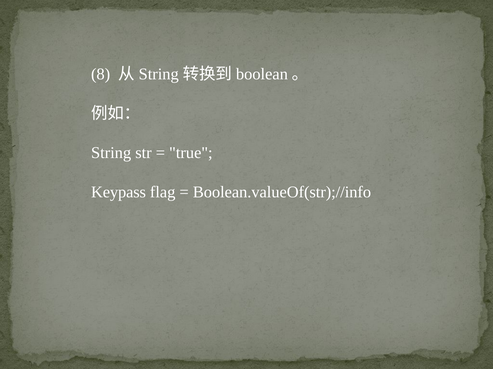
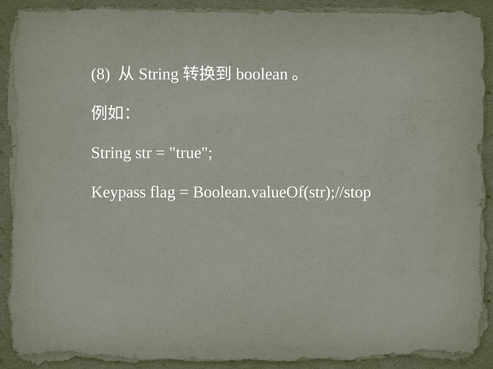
Boolean.valueOf(str);//info: Boolean.valueOf(str);//info -> Boolean.valueOf(str);//stop (282, 193)
